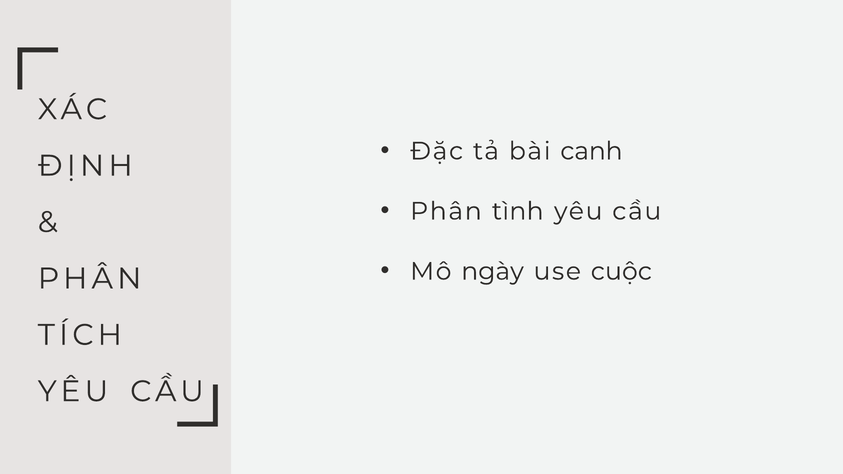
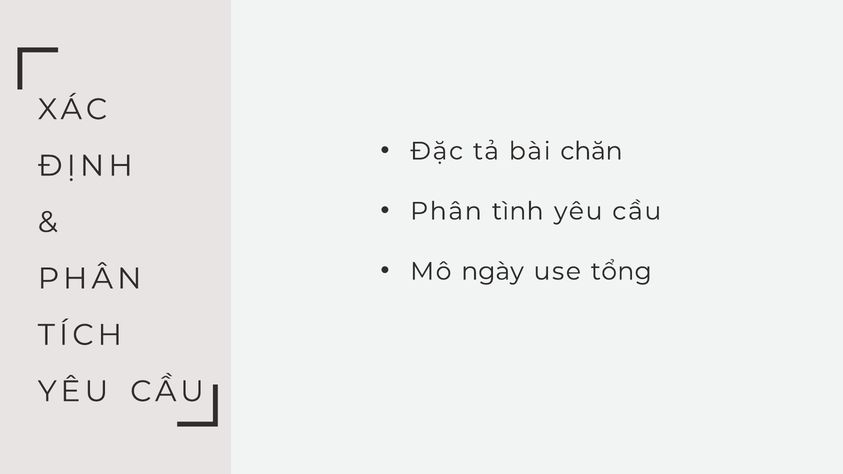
canh: canh -> chăn (591, 151)
cuộc: cuộc -> tổng (621, 271)
